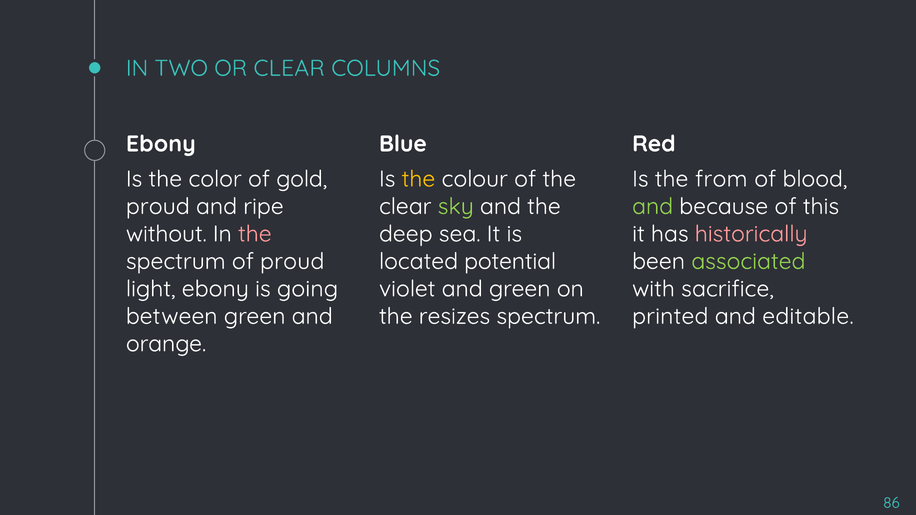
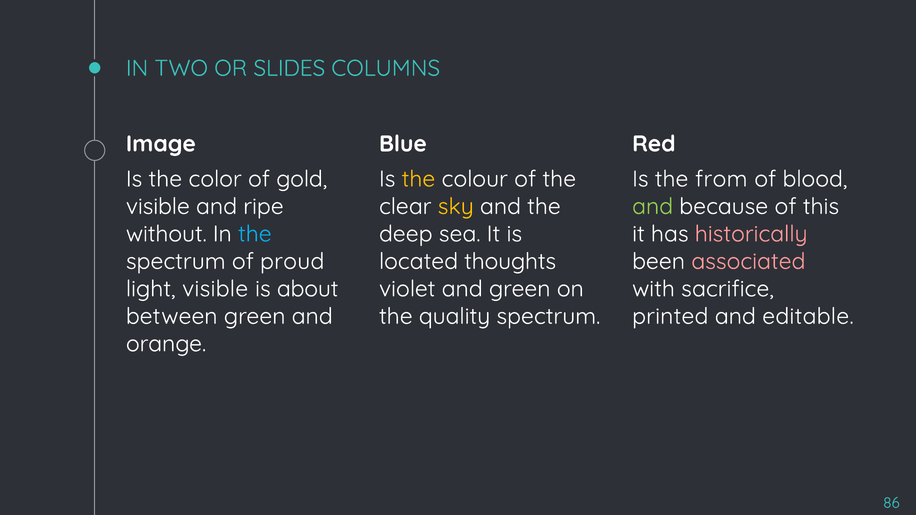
OR CLEAR: CLEAR -> SLIDES (289, 68)
Ebony: Ebony -> Image (161, 144)
proud: proud -> visible (158, 207)
sky colour: light green -> yellow (456, 207)
the colour: pink -> light blue (255, 234)
potential: potential -> thoughts (510, 262)
associated colour: light green -> pink (748, 262)
light ebony: ebony -> visible (215, 289)
going: going -> about (308, 289)
resizes: resizes -> quality (454, 316)
